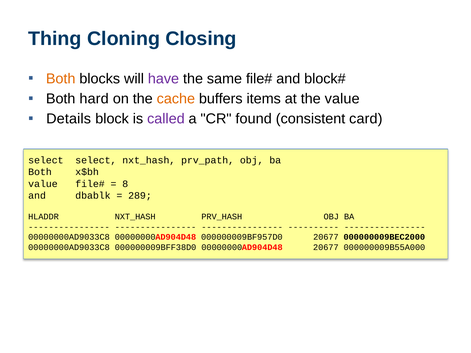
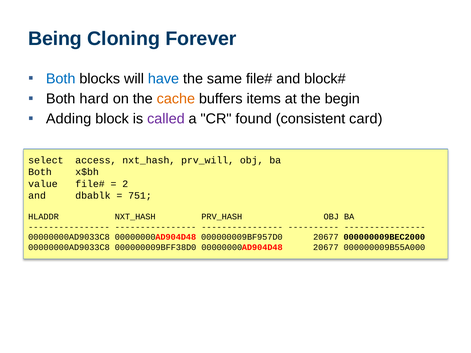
Thing: Thing -> Being (55, 39)
Closing: Closing -> Forever (201, 39)
Both colour: orange -> blue (61, 79)
have colour: purple -> blue (163, 79)
the value: value -> begin (342, 99)
Details: Details -> Adding (69, 119)
select select: select -> access (96, 160)
prv_path: prv_path -> prv_will (208, 160)
8: 8 -> 2 (125, 184)
289: 289 -> 751 (140, 196)
